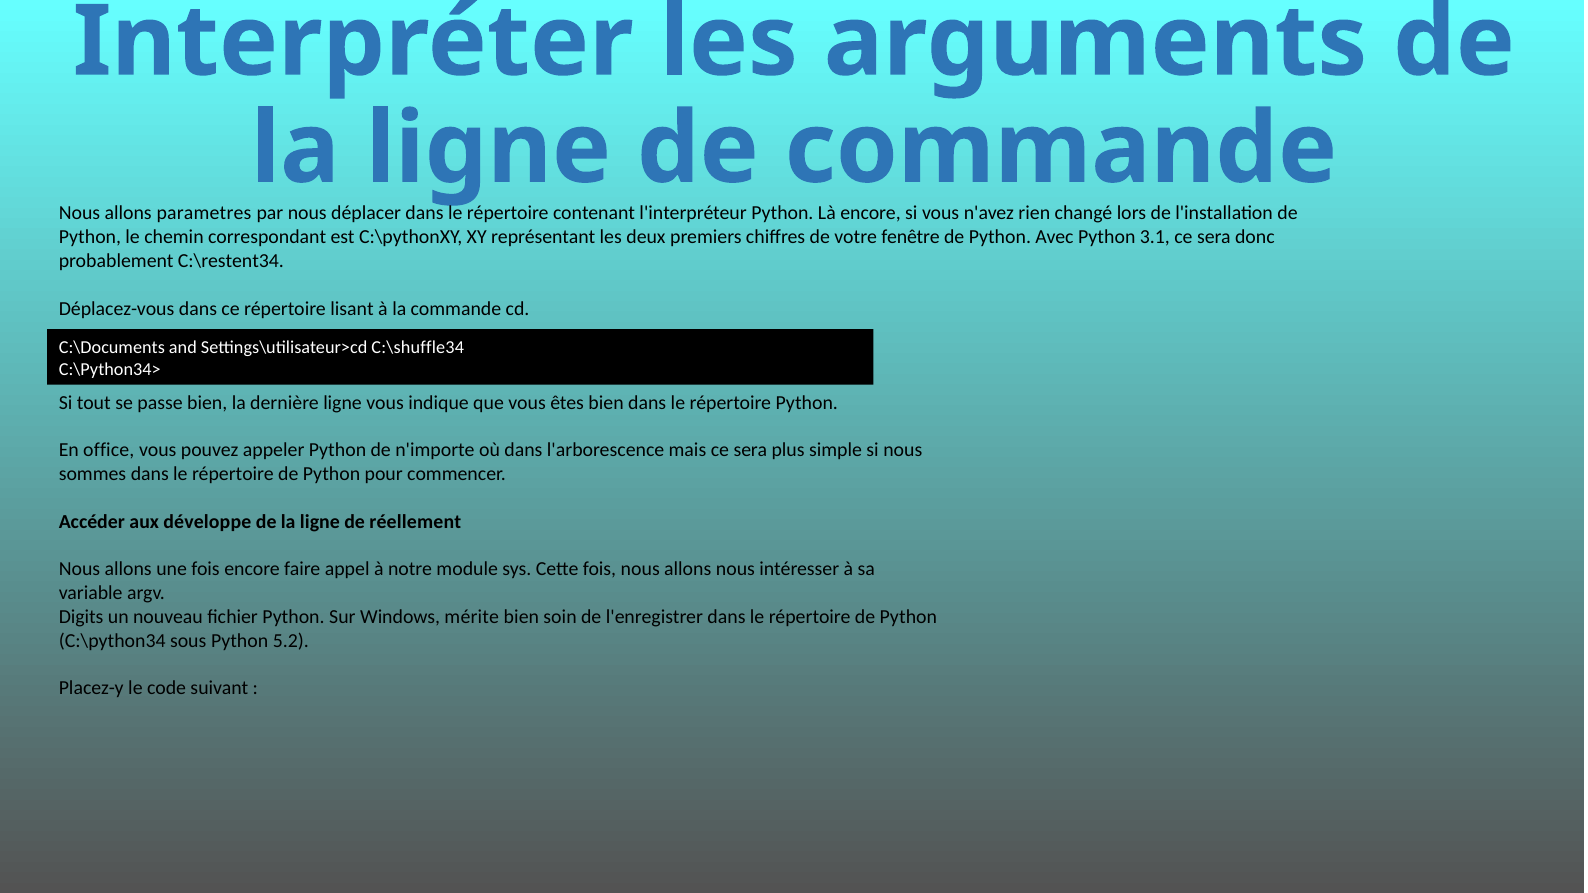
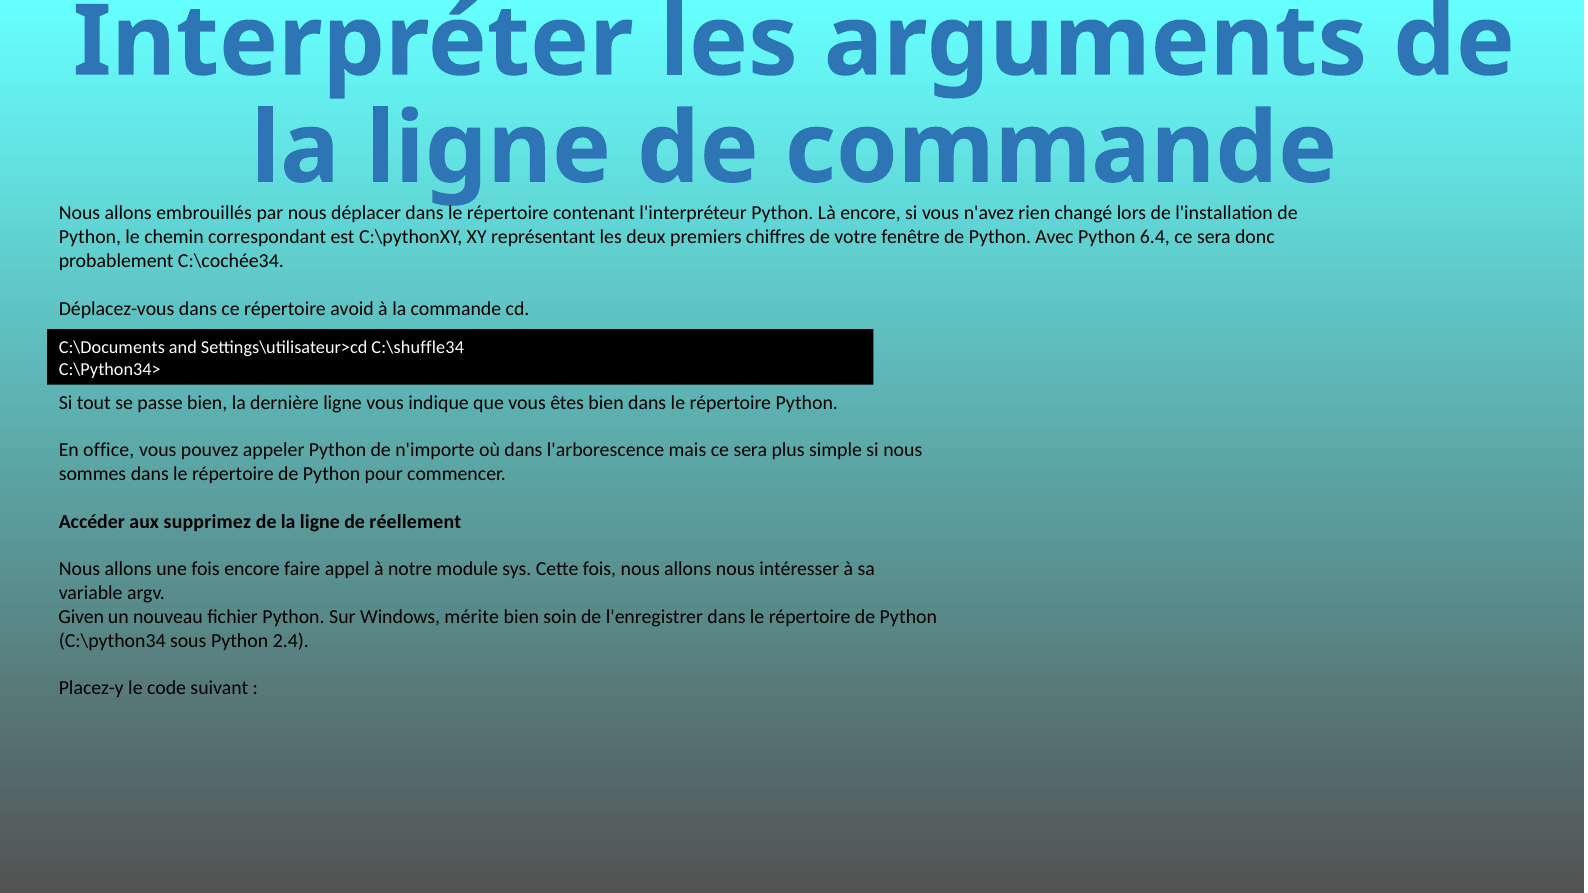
parametres: parametres -> embrouillés (204, 213)
3.1: 3.1 -> 6.4 (1155, 237)
C:\restent34: C:\restent34 -> C:\cochée34 (231, 261)
lisant: lisant -> avoid (352, 309)
développe: développe -> supprimez (207, 522)
Digits: Digits -> Given (81, 617)
5.2: 5.2 -> 2.4 (291, 641)
